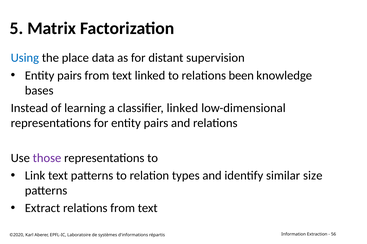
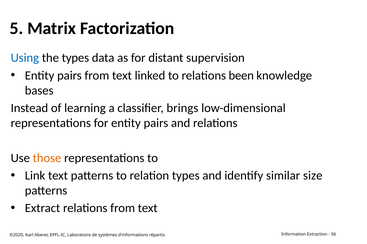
the place: place -> types (75, 58)
classifier linked: linked -> brings (182, 108)
those colour: purple -> orange (47, 159)
